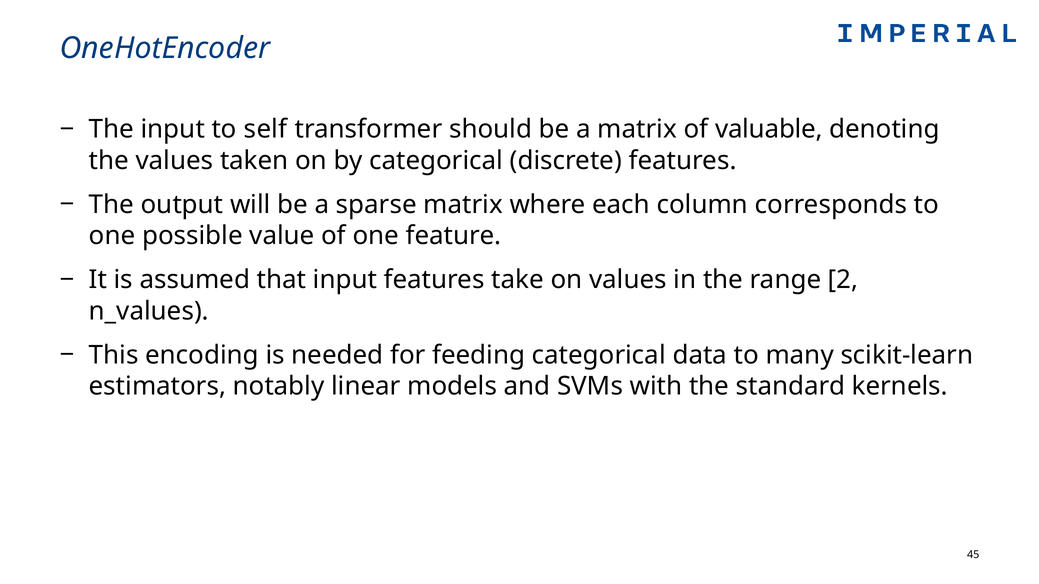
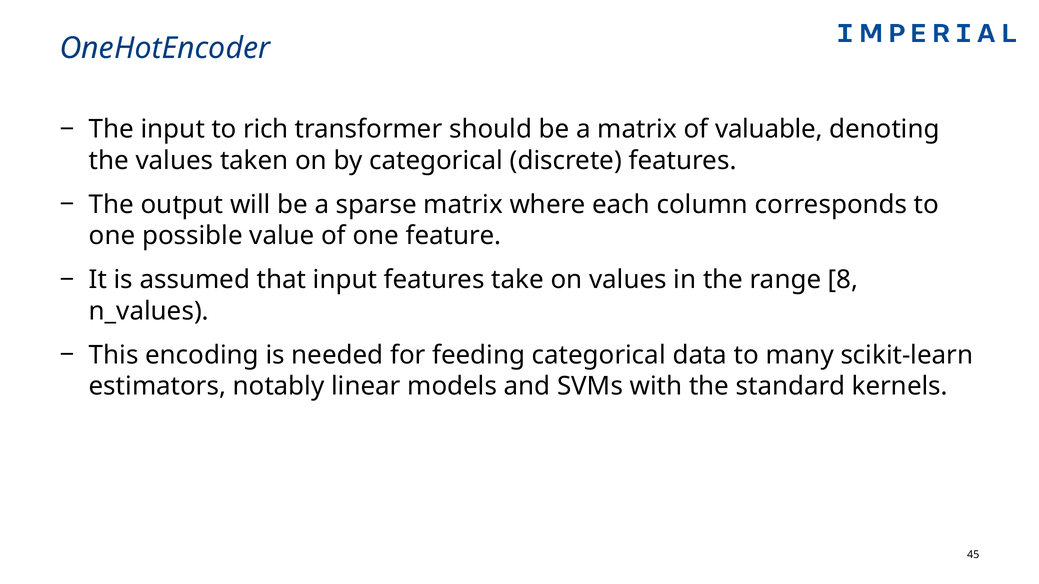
self: self -> rich (266, 129)
2: 2 -> 8 (843, 280)
